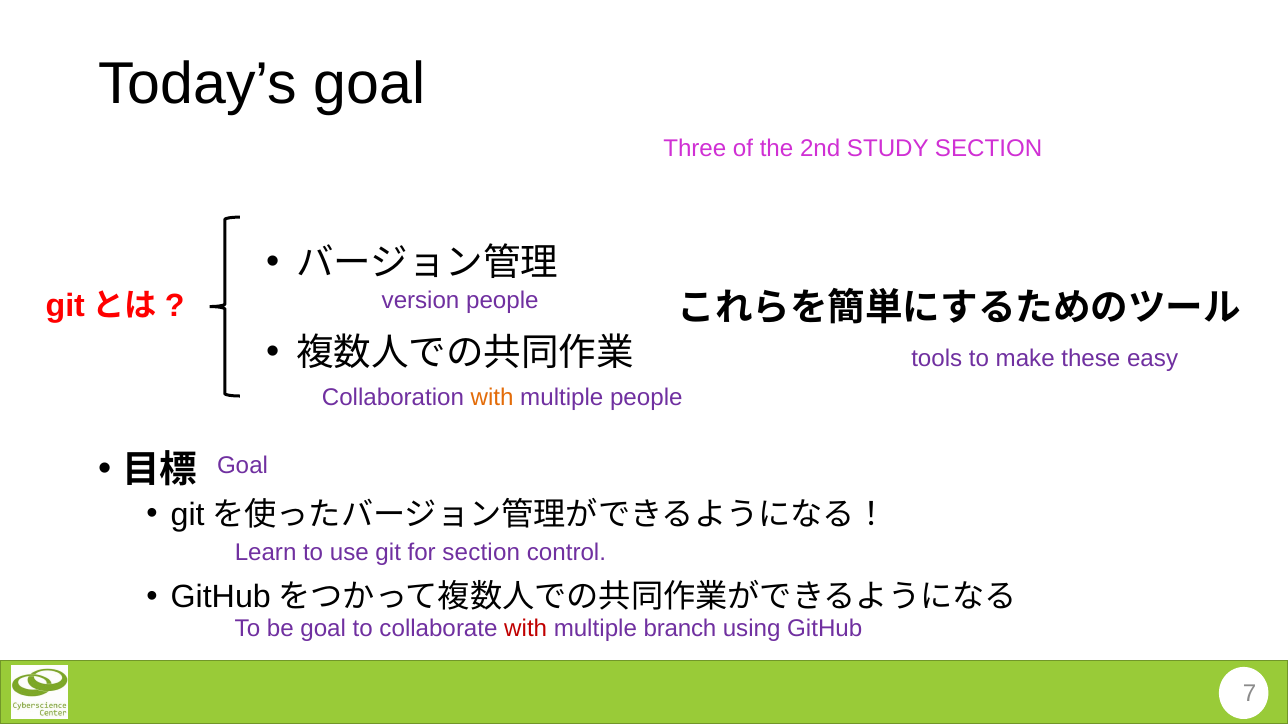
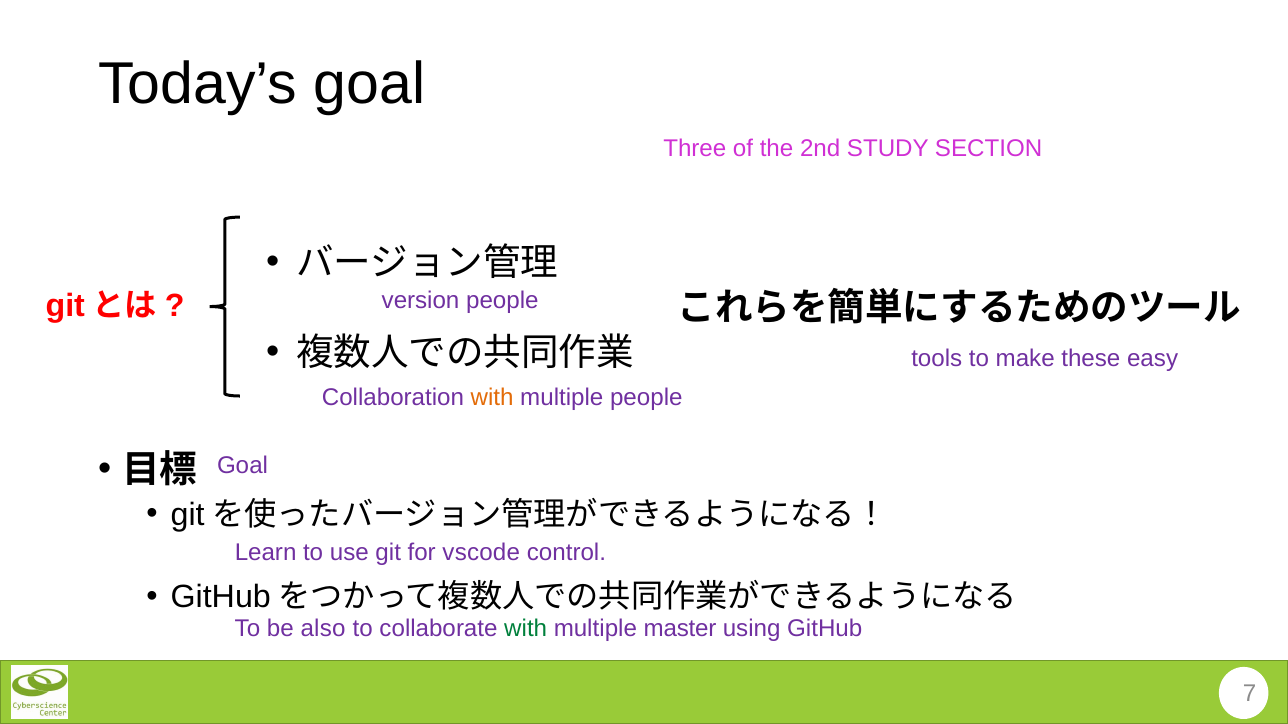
for section: section -> vscode (481, 553)
be goal: goal -> also (323, 629)
with colour: red -> green (526, 629)
branch: branch -> master (680, 629)
